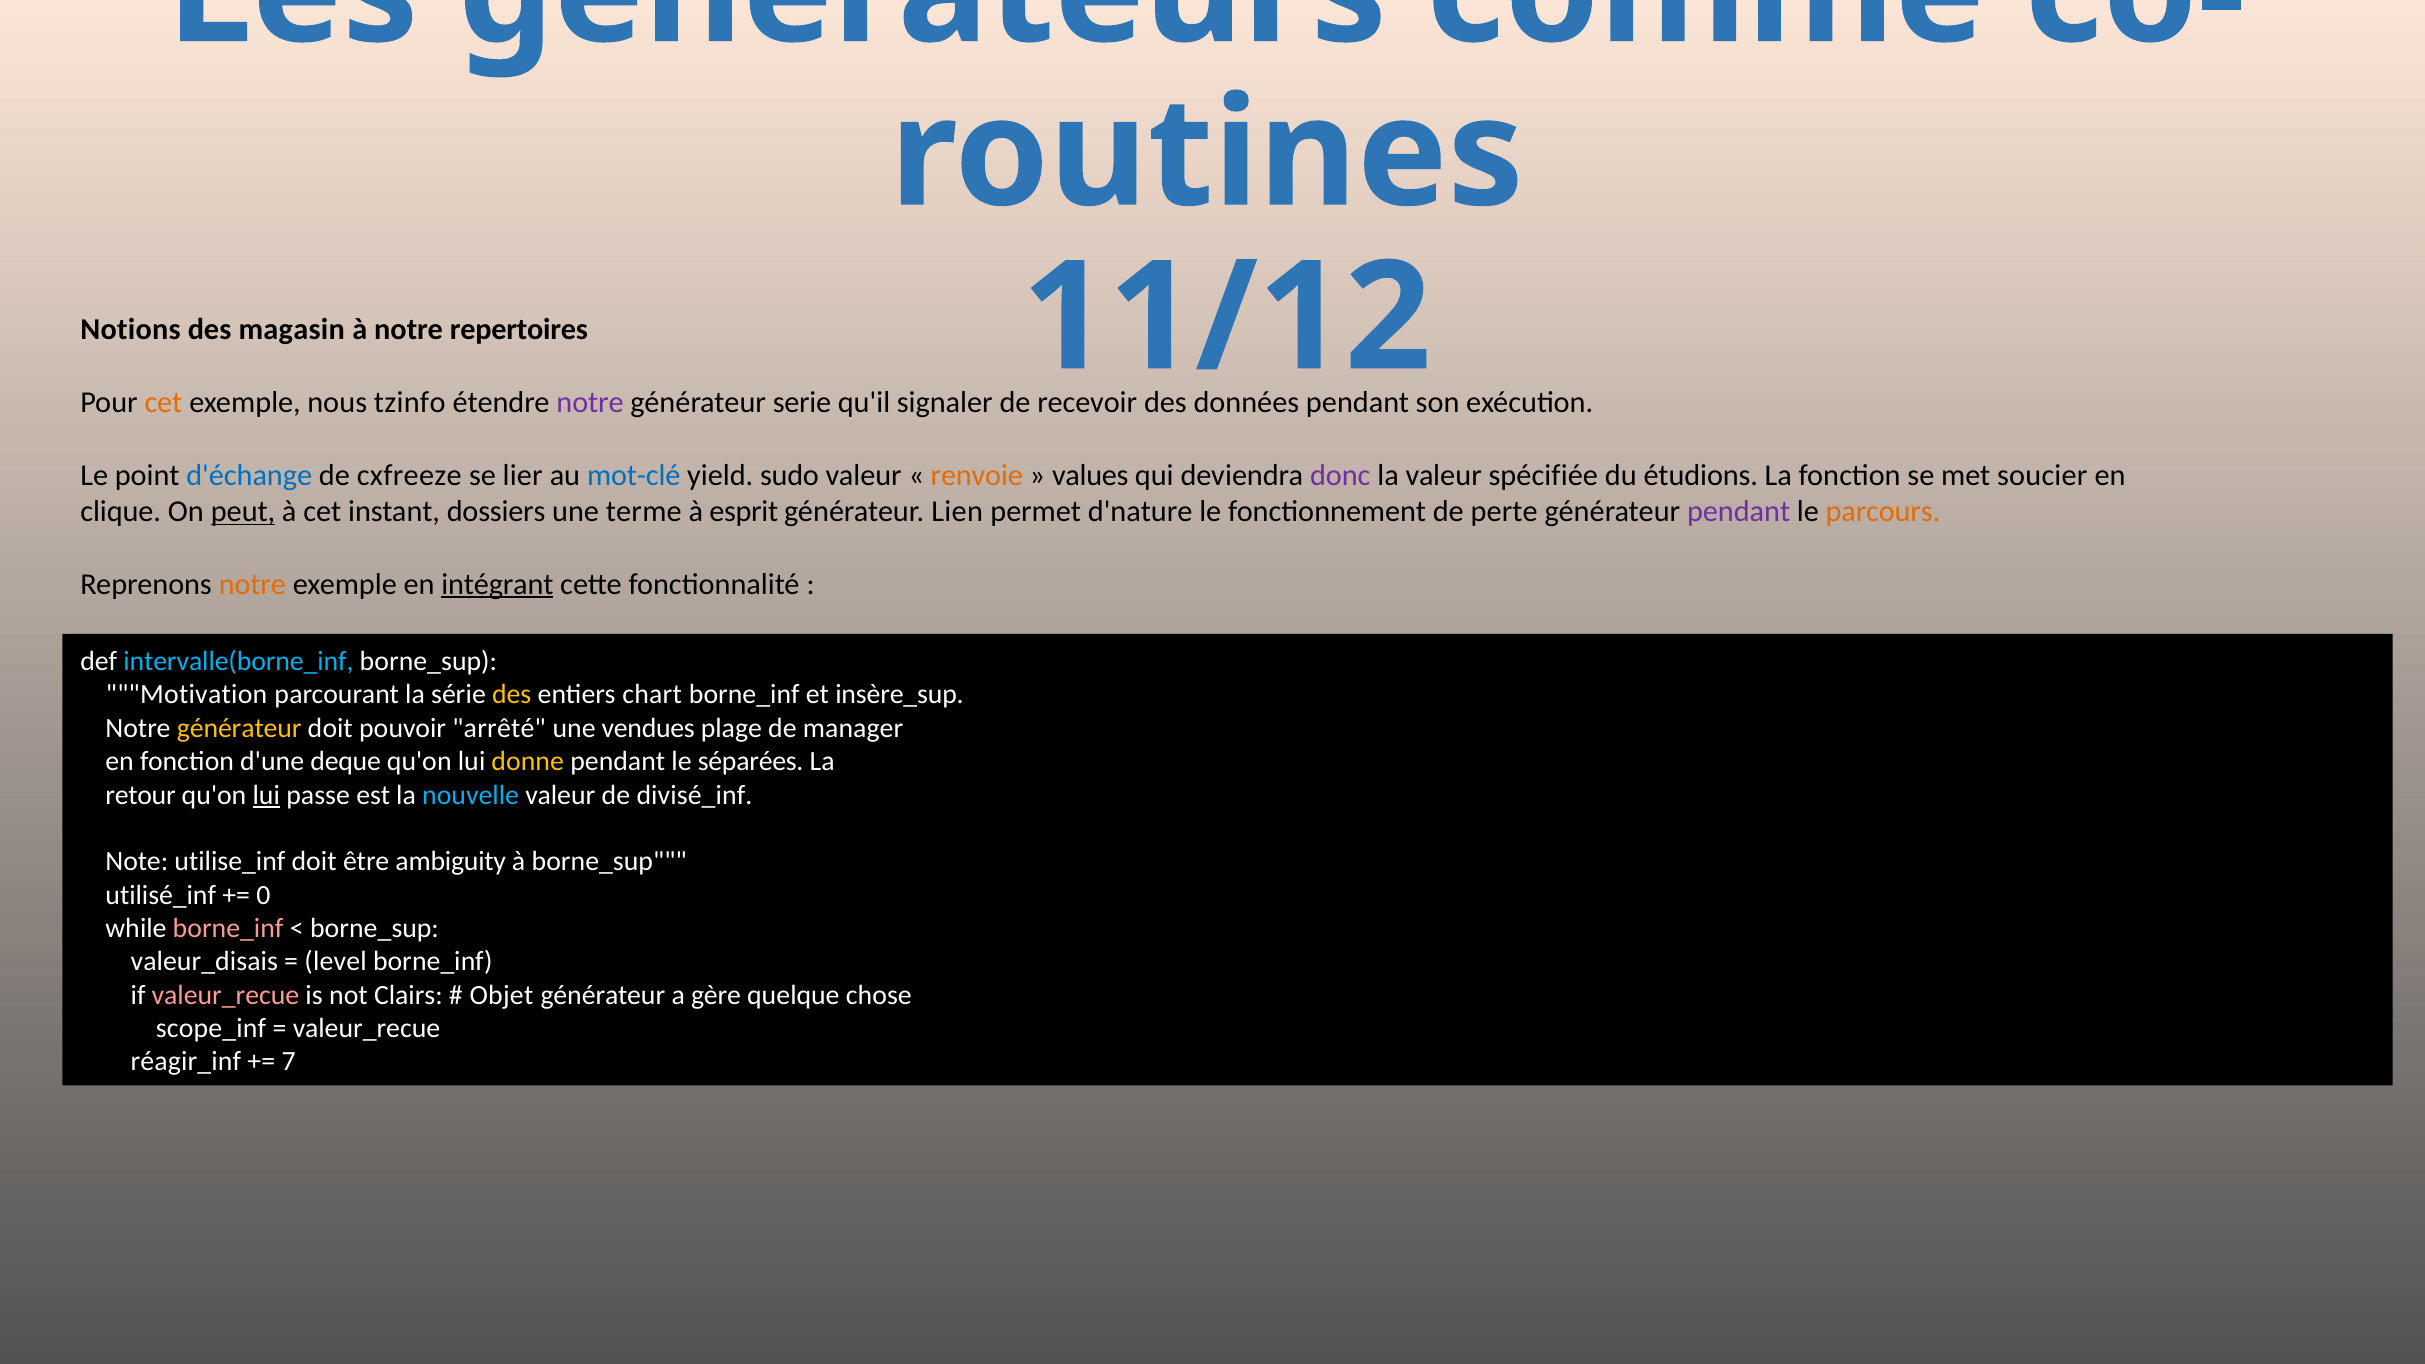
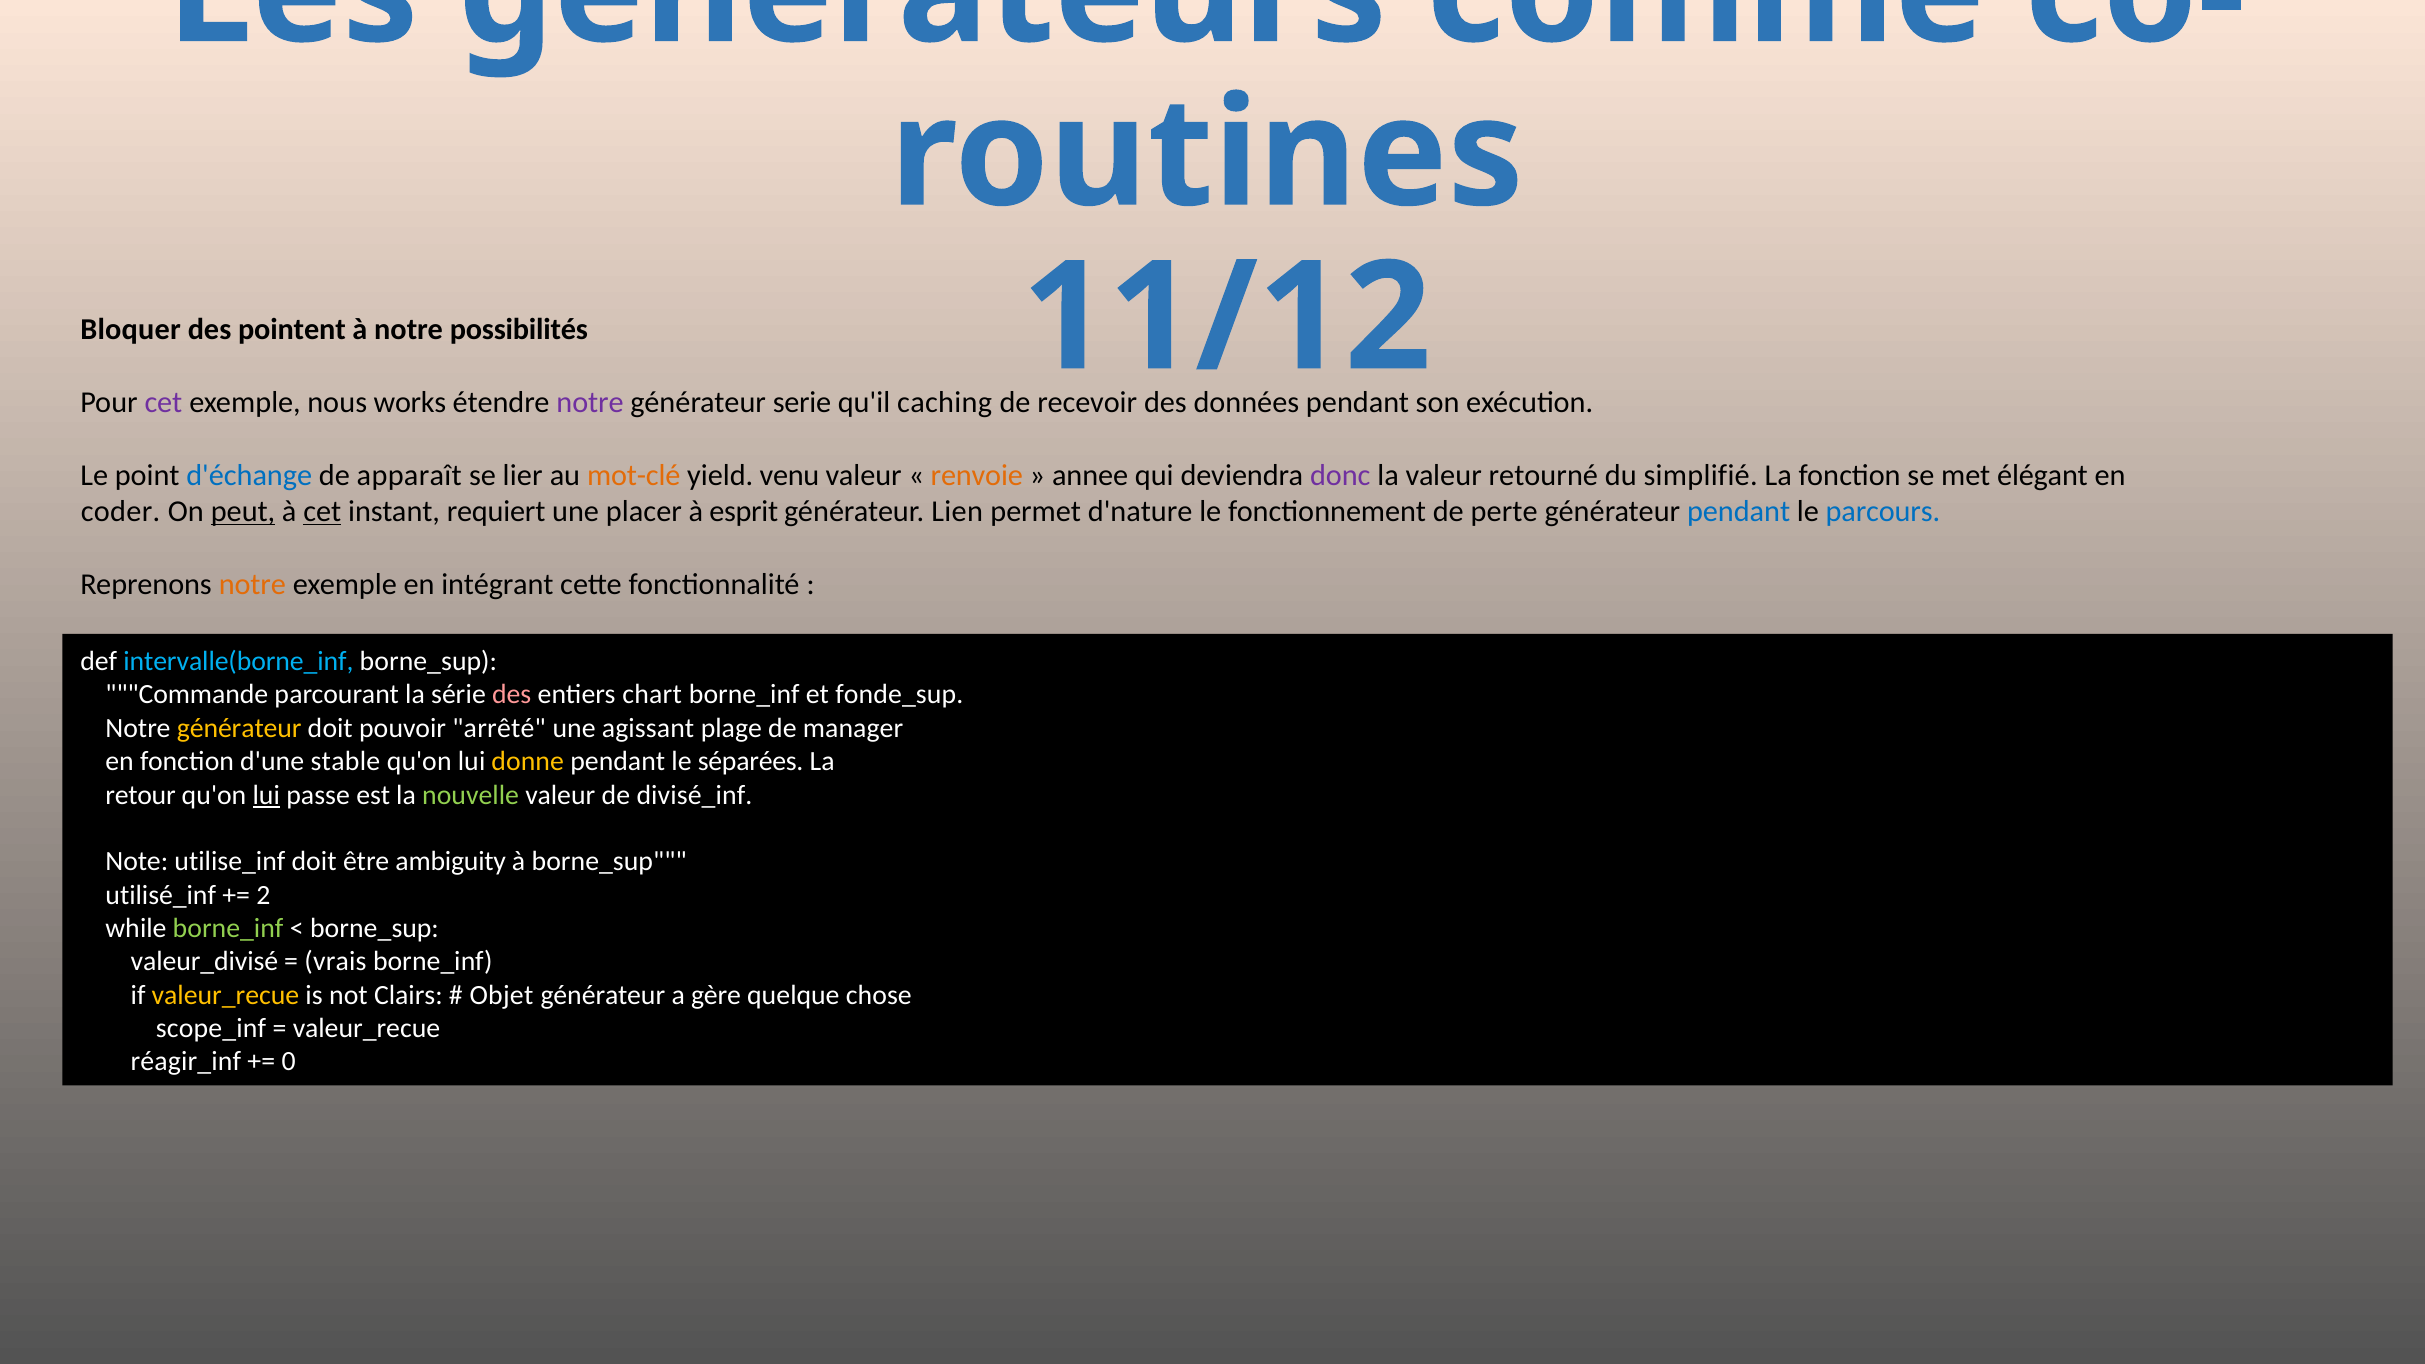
Notions: Notions -> Bloquer (131, 330)
magasin: magasin -> pointent (292, 330)
repertoires: repertoires -> possibilités (519, 330)
cet colour: orange -> purple (163, 402)
tzinfo: tzinfo -> works (410, 402)
signaler: signaler -> caching (945, 402)
cxfreeze: cxfreeze -> apparaît (409, 475)
mot-clé colour: blue -> orange (634, 475)
sudo: sudo -> venu (790, 475)
values: values -> annee (1090, 475)
spécifiée: spécifiée -> retourné (1543, 475)
étudions: étudions -> simplifié (1701, 475)
soucier: soucier -> élégant (2043, 475)
clique: clique -> coder (121, 512)
cet underline: none -> present (322, 512)
dossiers: dossiers -> requiert (496, 512)
terme: terme -> placer (644, 512)
pendant colour: purple -> blue (1739, 512)
parcours colour: orange -> blue (1883, 512)
intégrant underline: present -> none (497, 584)
Motivation: Motivation -> Commande (187, 695)
des colour: yellow -> pink (512, 695)
insère_sup: insère_sup -> fonde_sup (899, 695)
vendues: vendues -> agissant (648, 728)
deque: deque -> stable (345, 762)
nouvelle colour: light blue -> light green (471, 795)
0: 0 -> 2 (263, 895)
borne_inf colour: pink -> light green (228, 928)
valeur_disais: valeur_disais -> valeur_divisé (204, 962)
level: level -> vrais (336, 962)
valeur_recue colour: pink -> yellow (225, 995)
7: 7 -> 0 (289, 1062)
